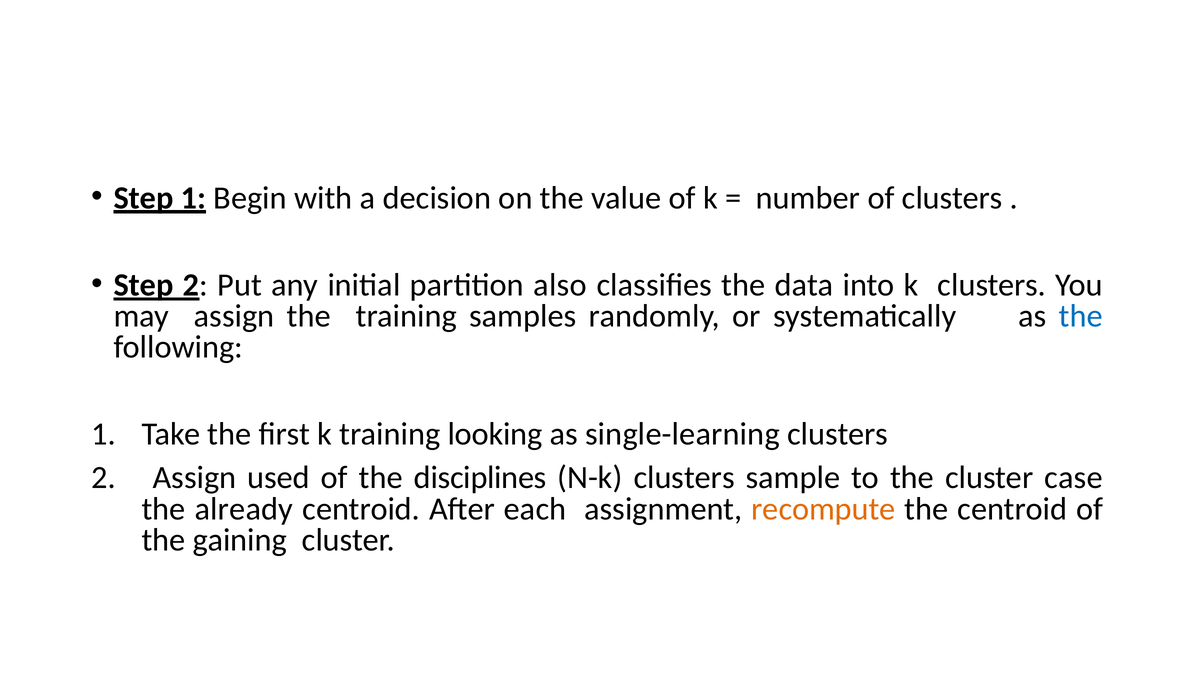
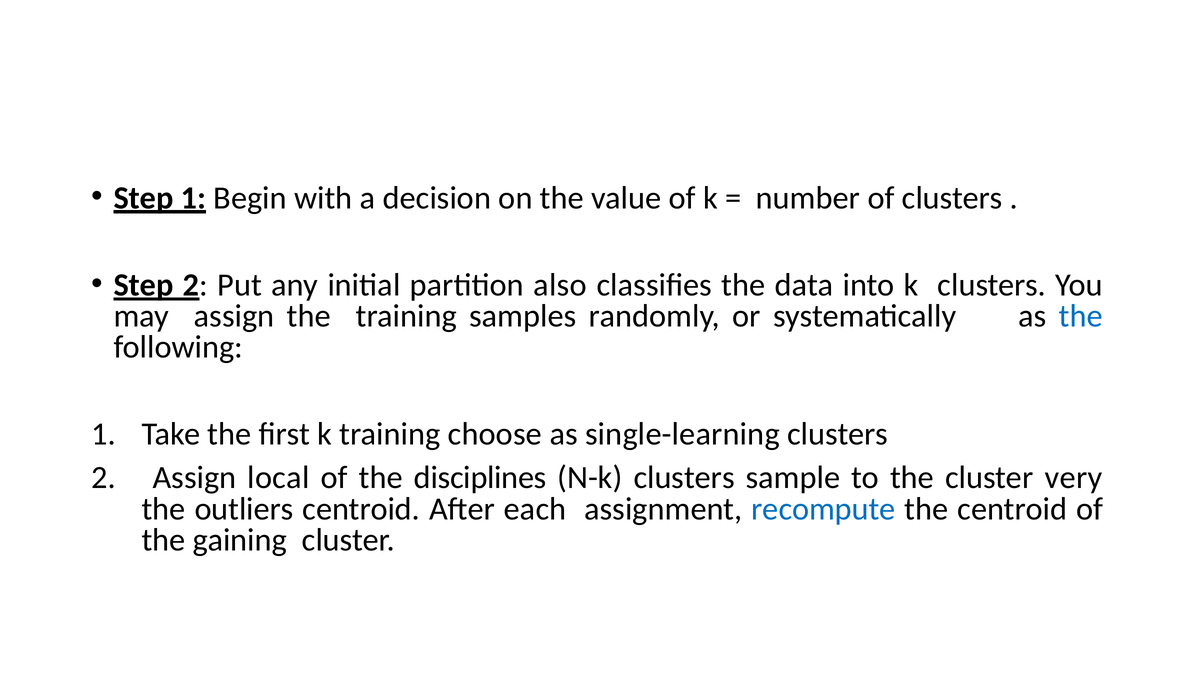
looking: looking -> choose (495, 434)
used: used -> local (278, 478)
case: case -> very (1073, 478)
already: already -> outliers (244, 509)
recompute colour: orange -> blue (823, 509)
